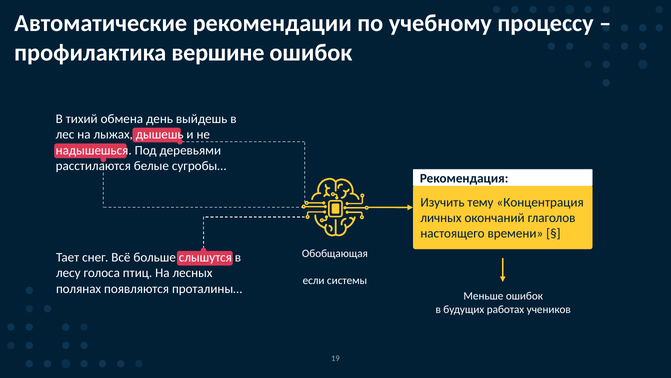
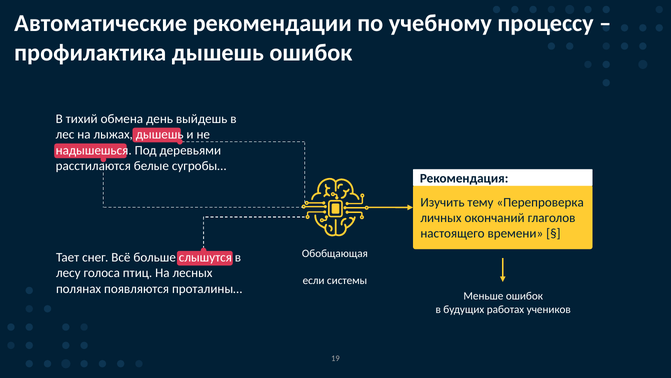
профилактика вершине: вершине -> дышешь (218, 52)
Концентрация: Концентрация -> Перепроверка (540, 202)
